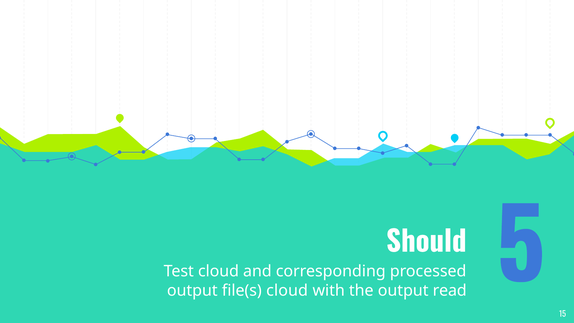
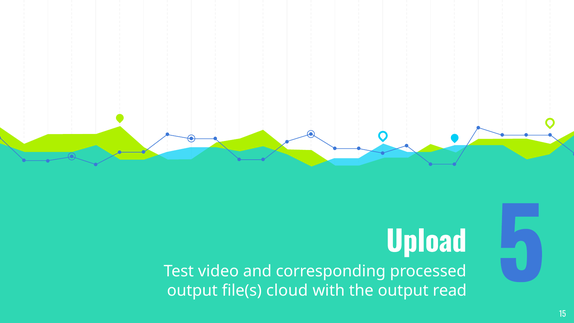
Should: Should -> Upload (426, 242)
Test cloud: cloud -> video (218, 271)
